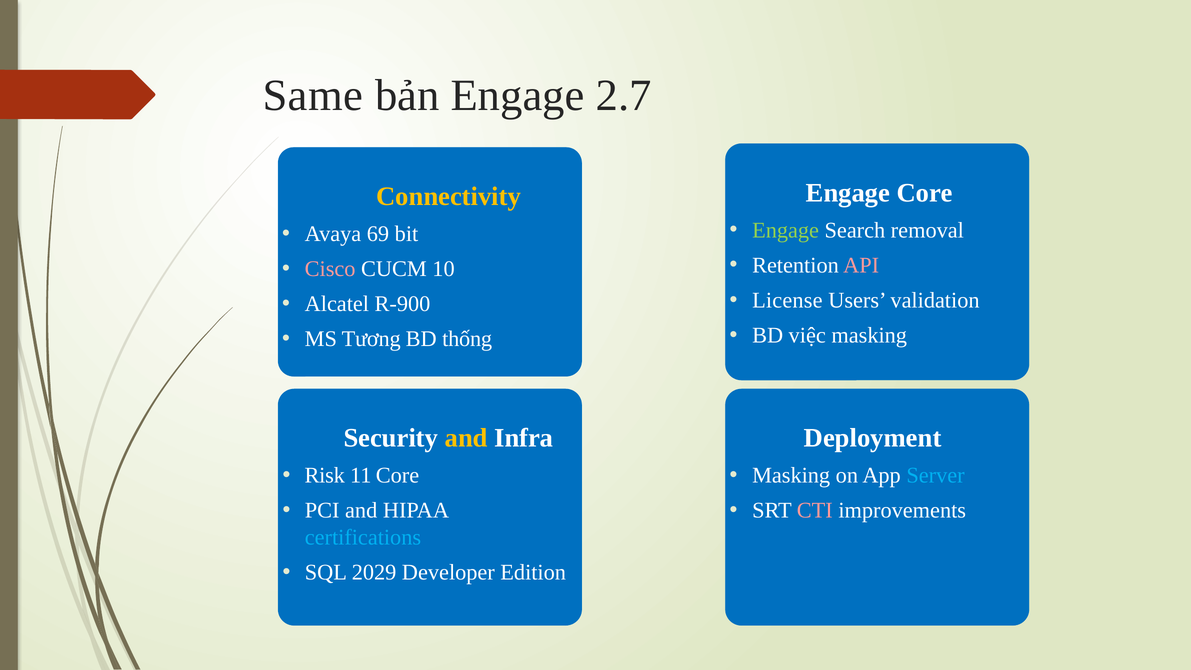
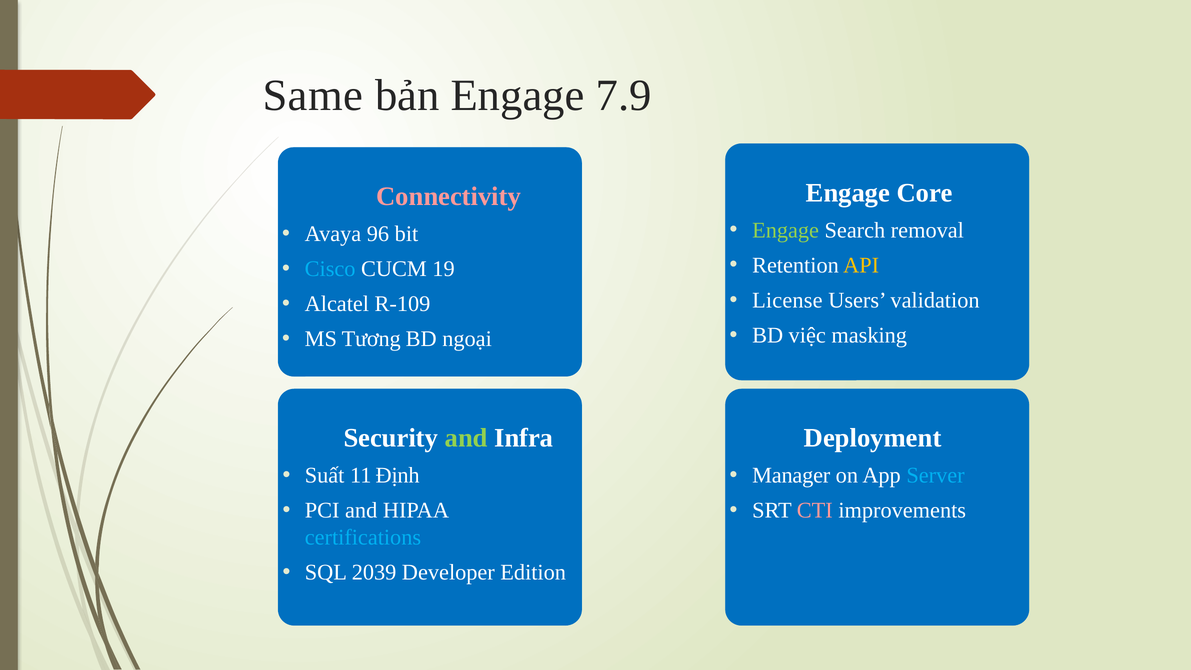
2.7: 2.7 -> 7.9 (624, 95)
Connectivity colour: yellow -> pink (449, 196)
69: 69 -> 96 (378, 234)
API colour: pink -> yellow (861, 265)
Cisco colour: pink -> light blue (330, 269)
10: 10 -> 19 (444, 269)
R-900: R-900 -> R-109 (402, 304)
thống: thống -> ngoại (467, 339)
and colour: yellow -> light green (466, 438)
Risk: Risk -> Suất (325, 475)
11 Core: Core -> Định (398, 475)
Masking: Masking -> Manager (791, 475)
2029: 2029 -> 2039 (374, 572)
